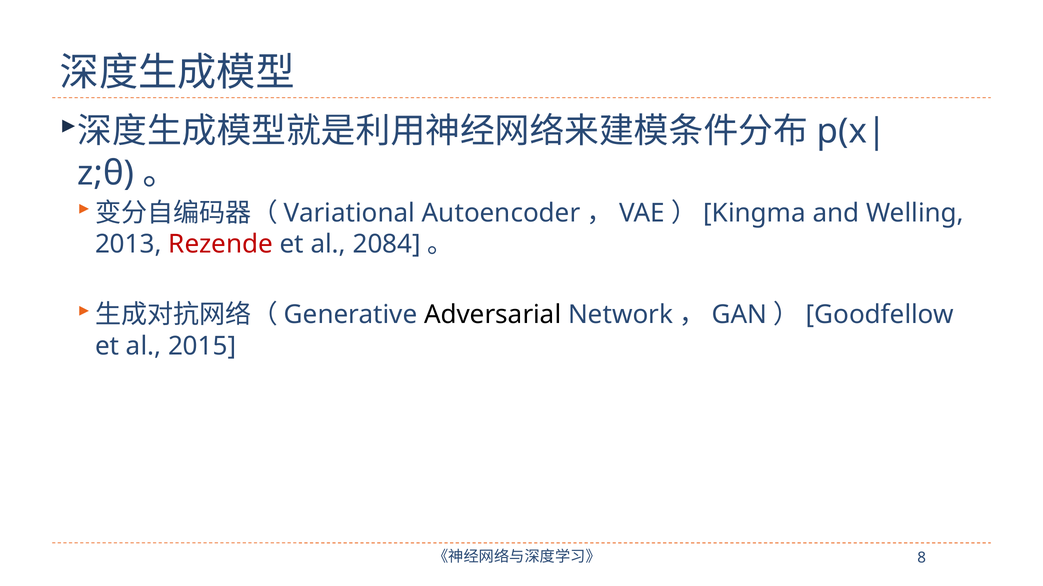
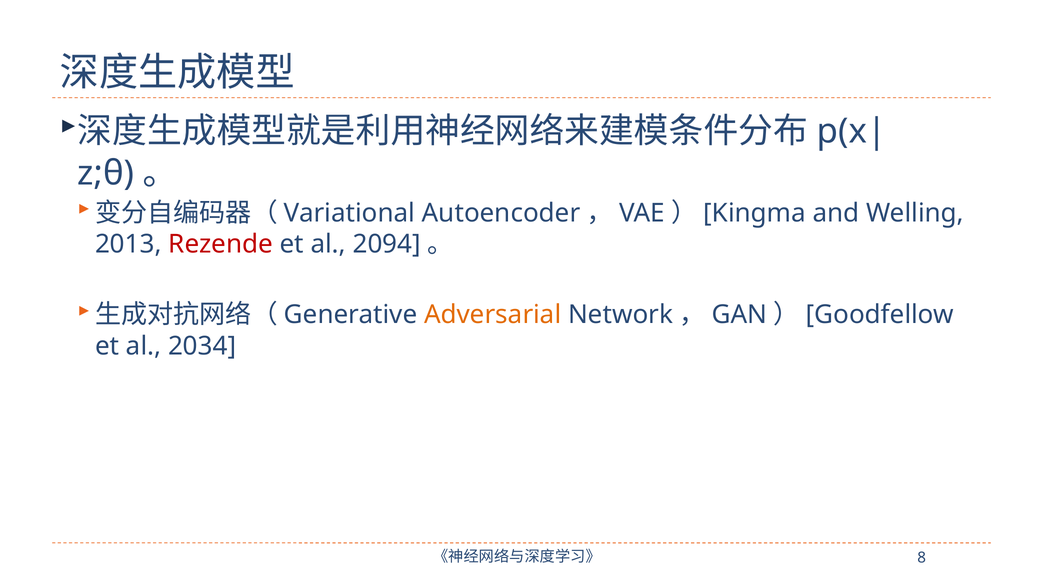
2084: 2084 -> 2094 (387, 245)
Adversarial colour: black -> orange (493, 315)
2015: 2015 -> 2034 (202, 347)
